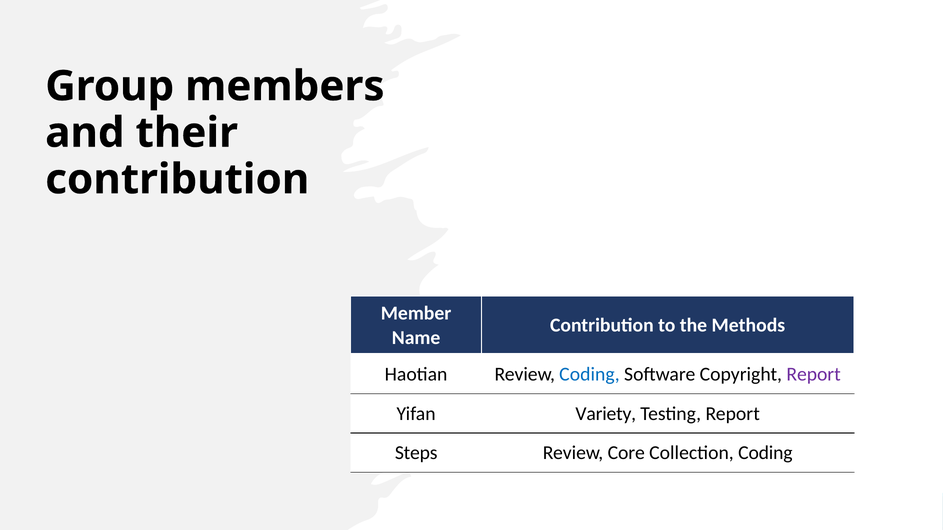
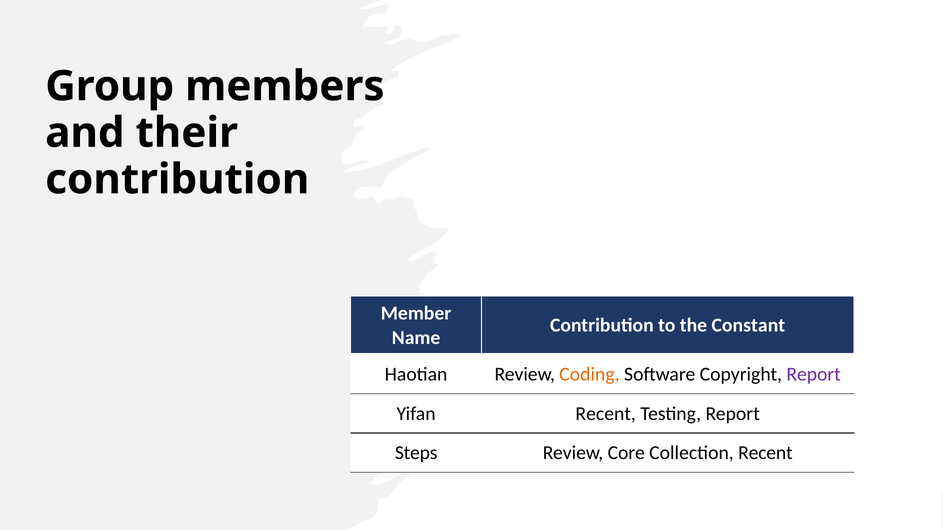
Methods: Methods -> Constant (748, 326)
Coding colour: blue -> orange (589, 375)
Yifan Variety: Variety -> Recent (606, 414)
Collection Coding: Coding -> Recent (765, 453)
